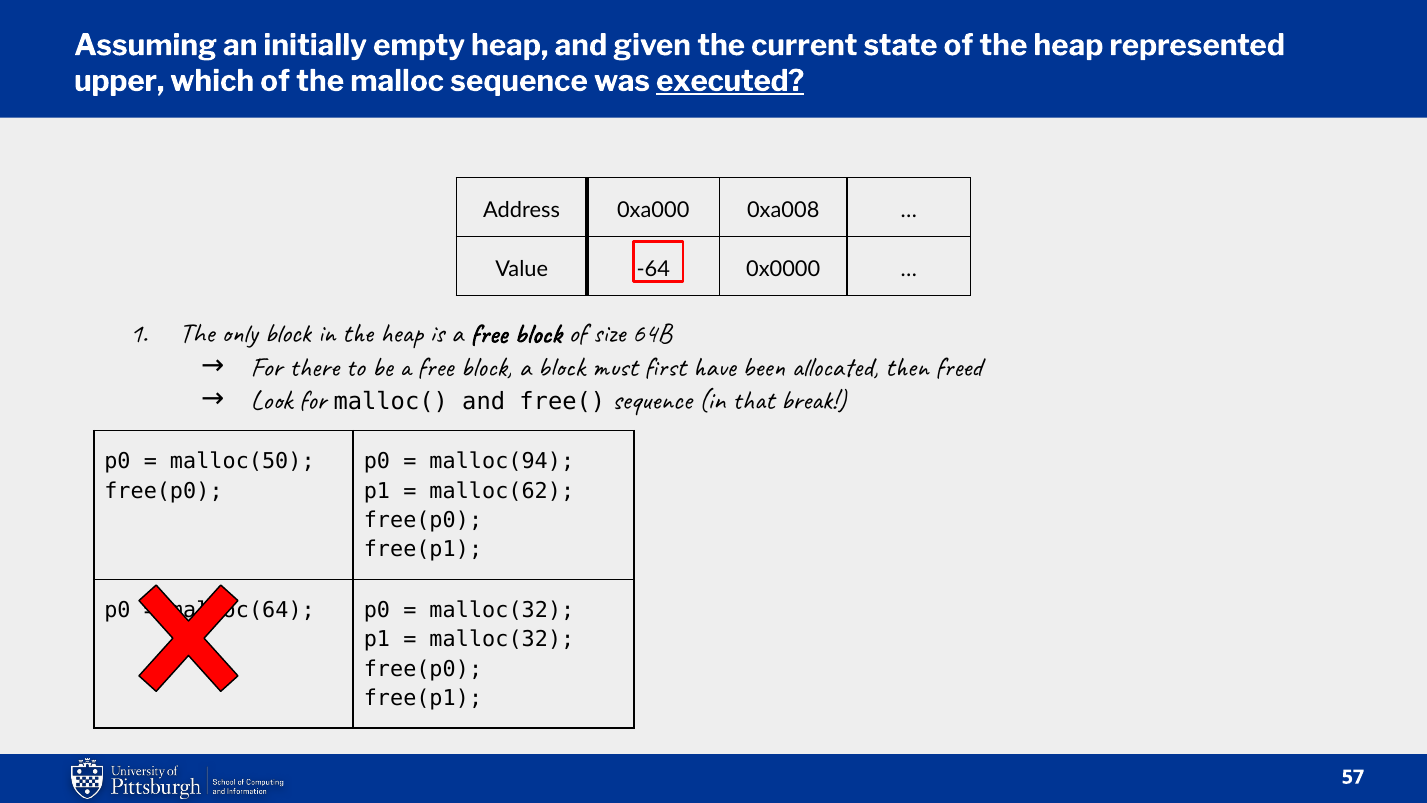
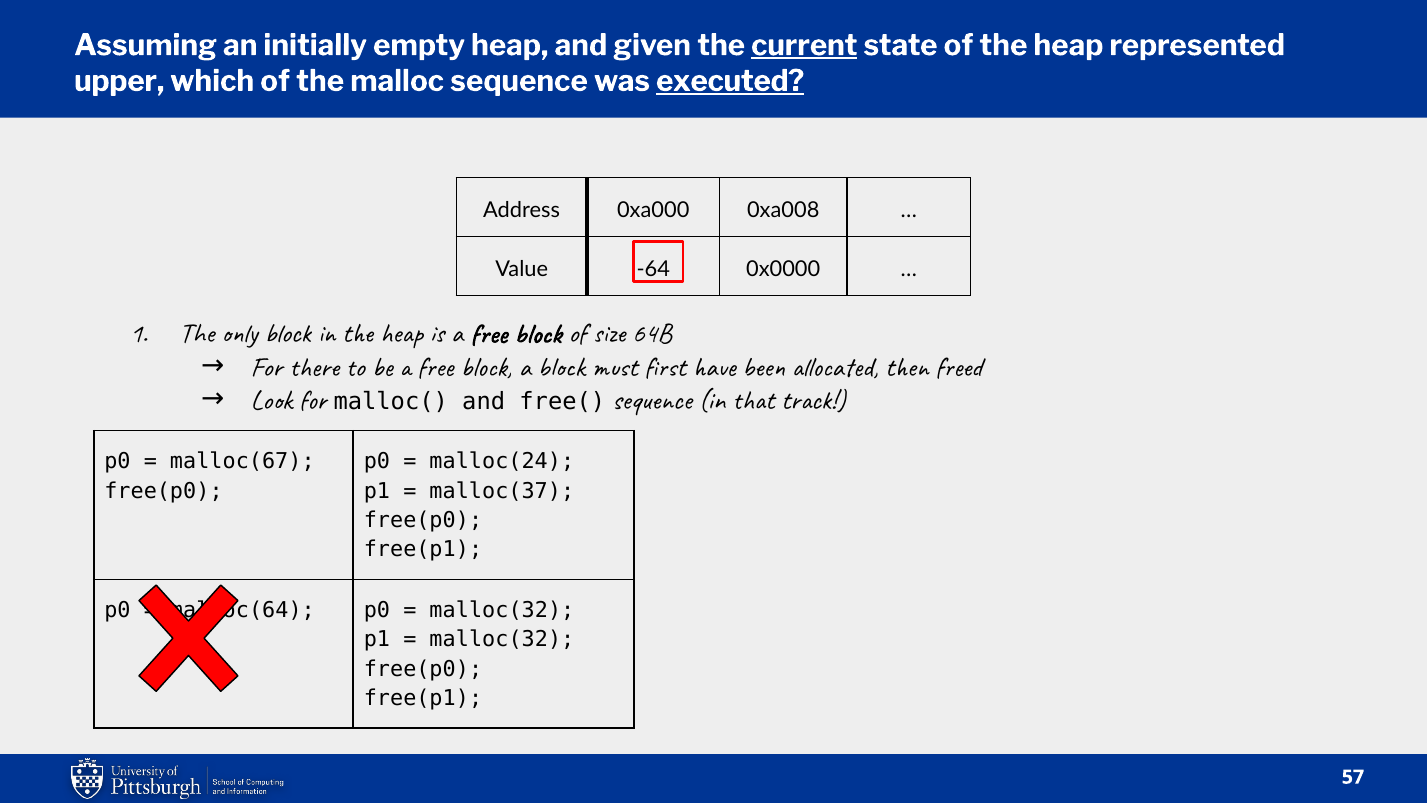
current underline: none -> present (804, 45)
break: break -> track (813, 400)
malloc(50: malloc(50 -> malloc(67 (242, 461)
malloc(94: malloc(94 -> malloc(24 (502, 461)
malloc(62: malloc(62 -> malloc(37 (502, 491)
